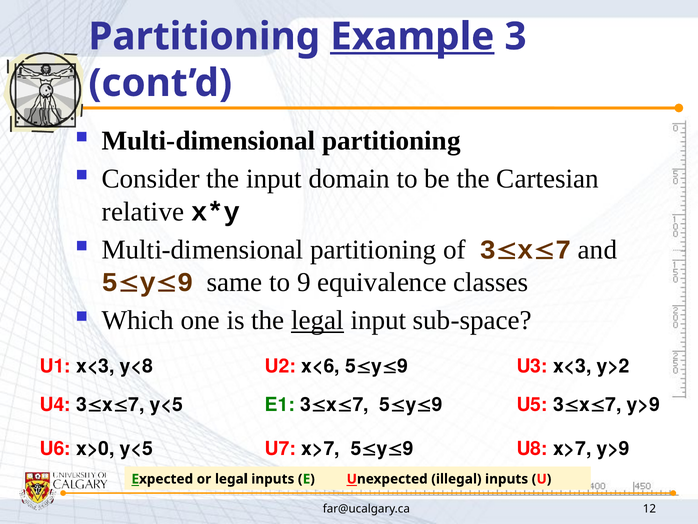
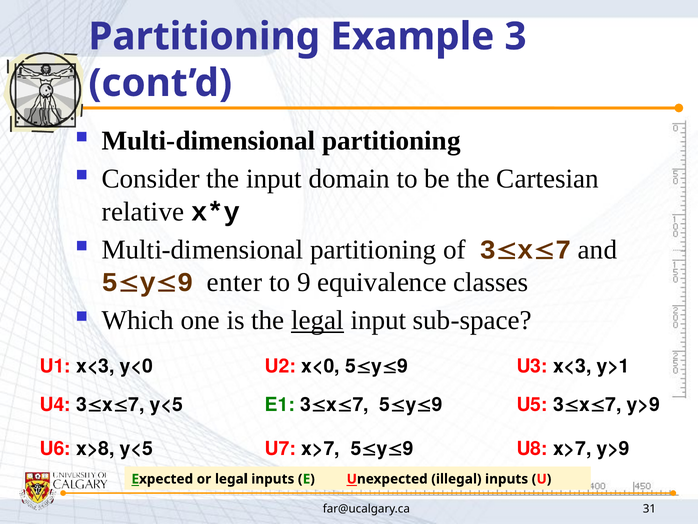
Example underline: present -> none (412, 37)
same: same -> enter (235, 282)
y<8: y<8 -> y<0 (136, 366)
x<6: x<6 -> x<0 (321, 366)
y>2: y>2 -> y>1 (613, 366)
x>0: x>0 -> x>8 (95, 448)
12: 12 -> 31 (649, 509)
